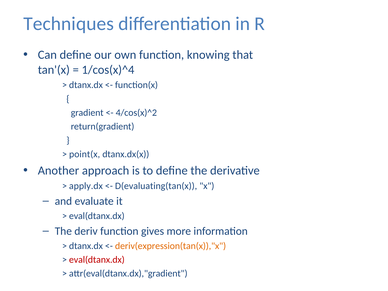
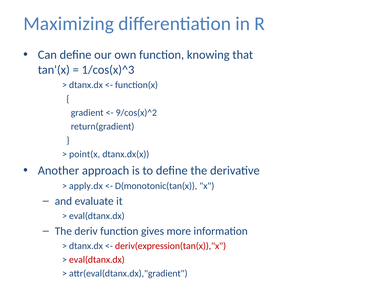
Techniques: Techniques -> Maximizing (69, 24)
1/cos(x)^4: 1/cos(x)^4 -> 1/cos(x)^3 (108, 70)
4/cos(x)^2: 4/cos(x)^2 -> 9/cos(x)^2 (136, 113)
D(evaluating(tan(x: D(evaluating(tan(x -> D(monotonic(tan(x (156, 186)
deriv(expression(tan(x)),"x colour: orange -> red (171, 246)
